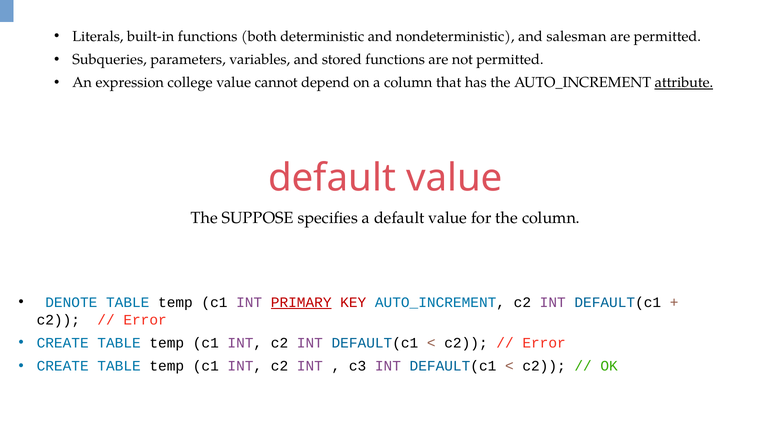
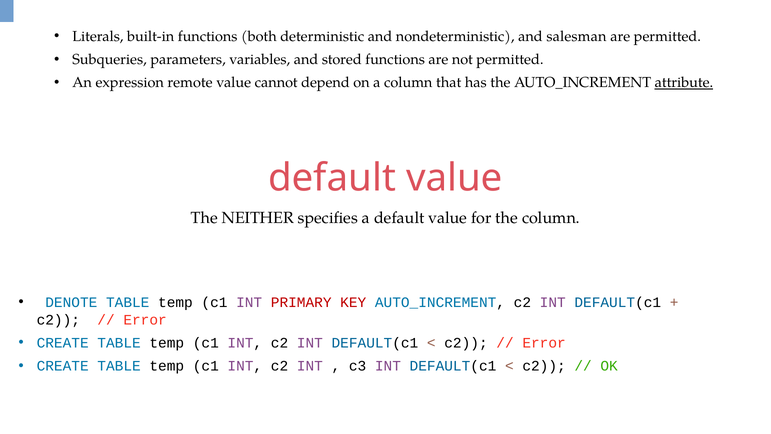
college: college -> remote (190, 83)
SUPPOSE: SUPPOSE -> NEITHER (258, 218)
PRIMARY underline: present -> none (301, 302)
